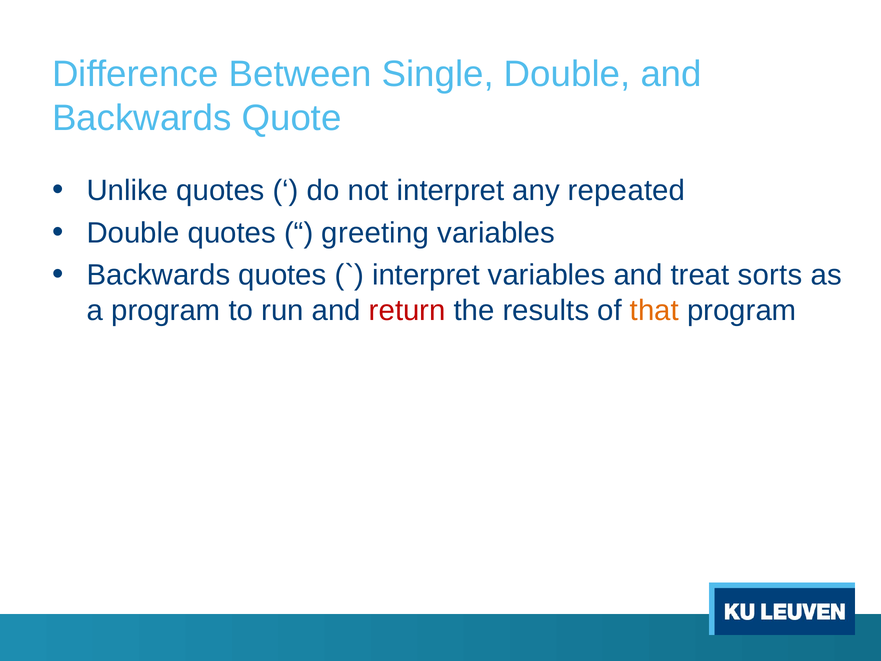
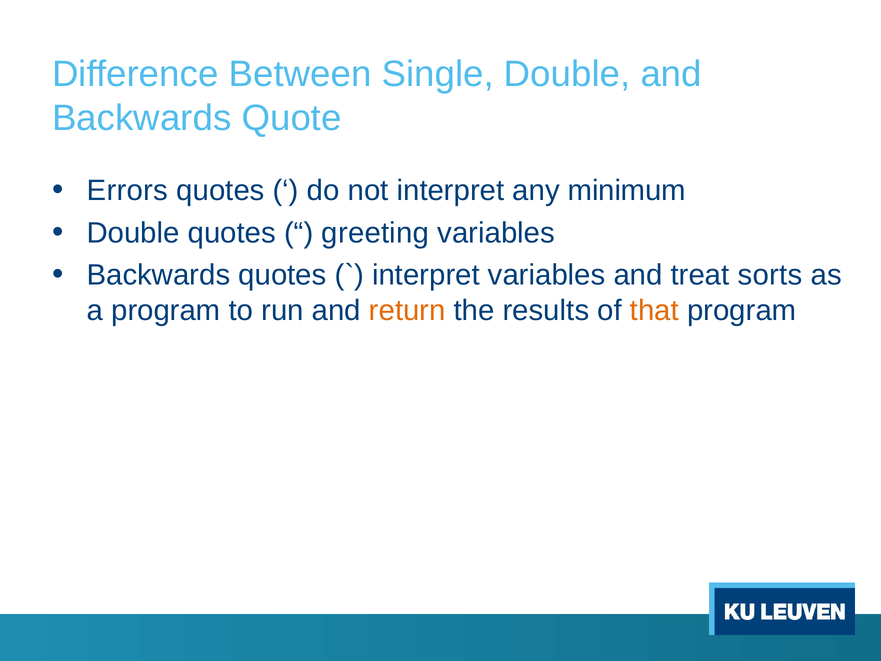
Unlike: Unlike -> Errors (127, 190)
repeated: repeated -> minimum (627, 190)
return colour: red -> orange (407, 310)
